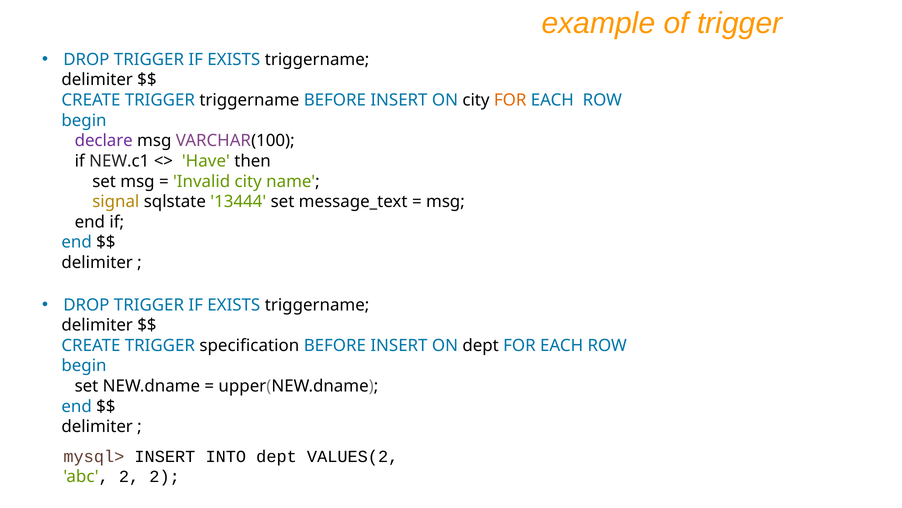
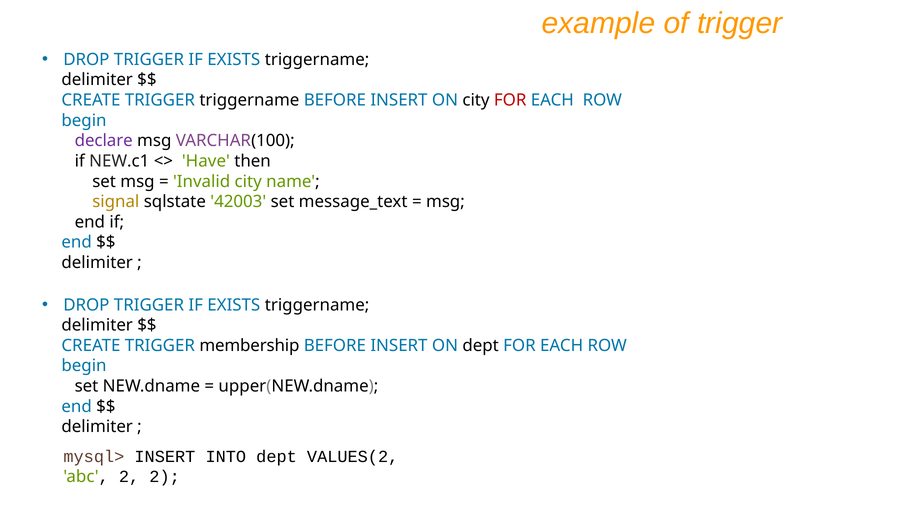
FOR colour: orange -> red (510, 100)
13444: 13444 -> 42003 (238, 201)
specification: specification -> membership (249, 345)
